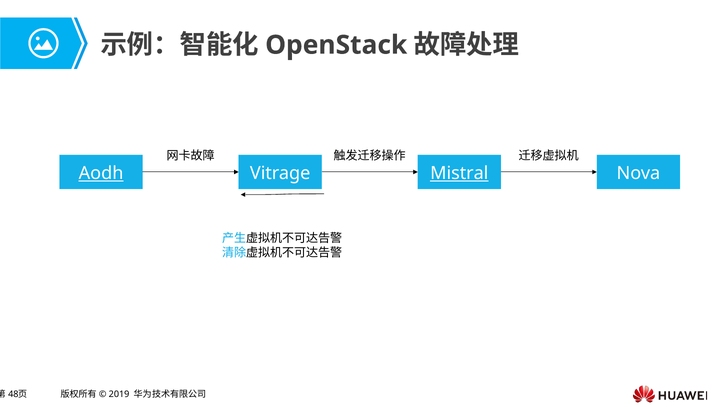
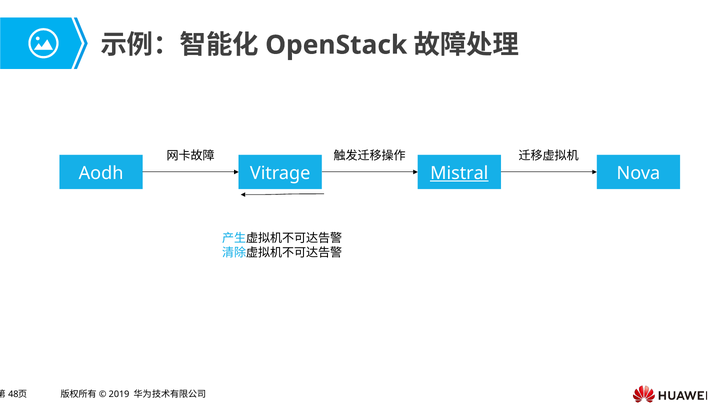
Aodh underline: present -> none (101, 173)
